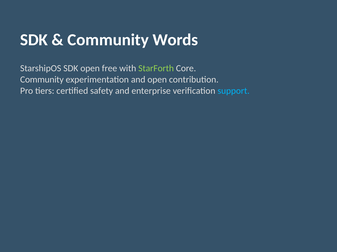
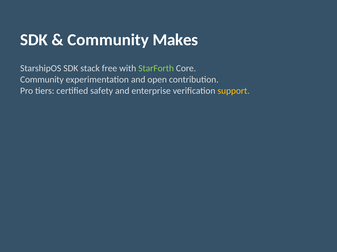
Words: Words -> Makes (175, 40)
SDK open: open -> stack (90, 69)
support colour: light blue -> yellow (234, 91)
